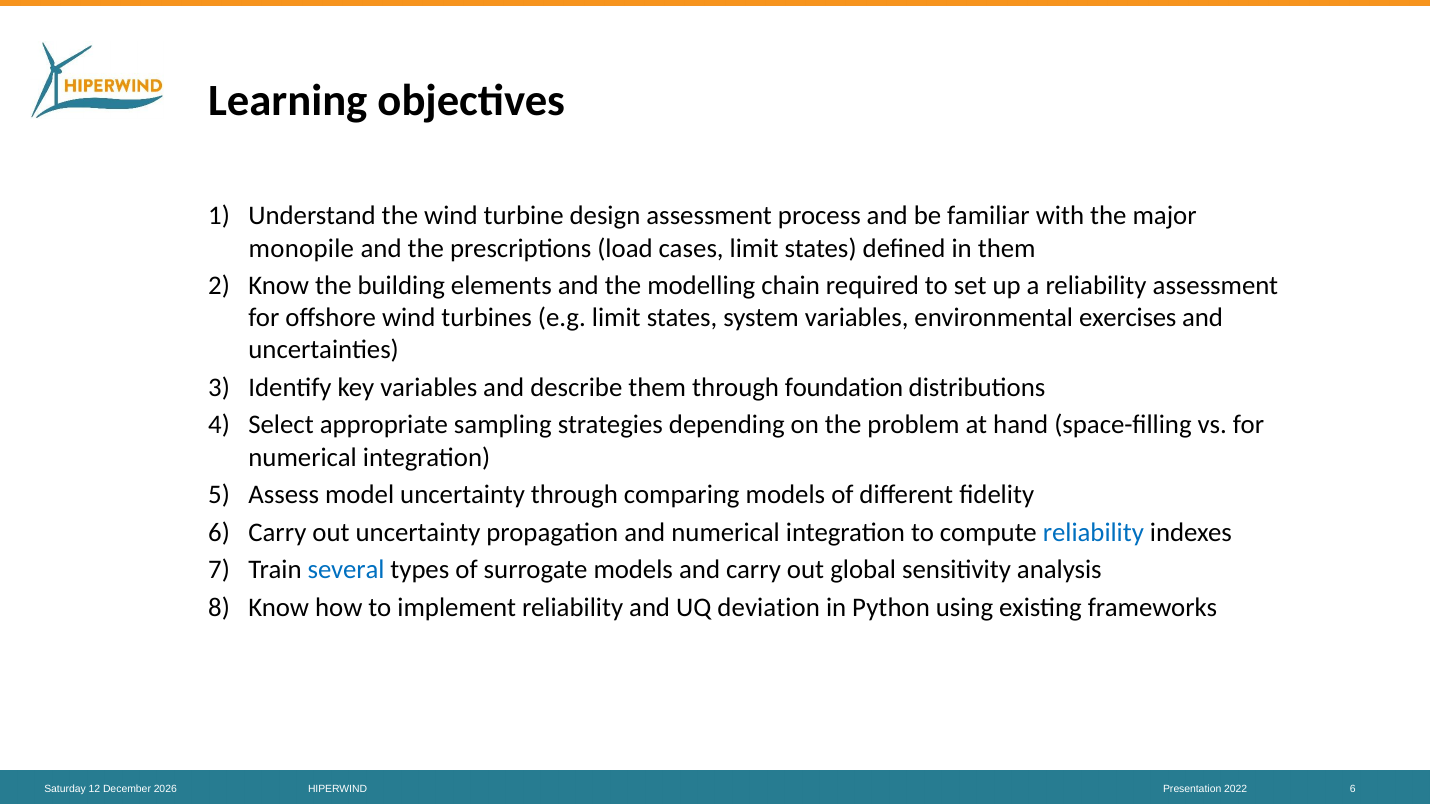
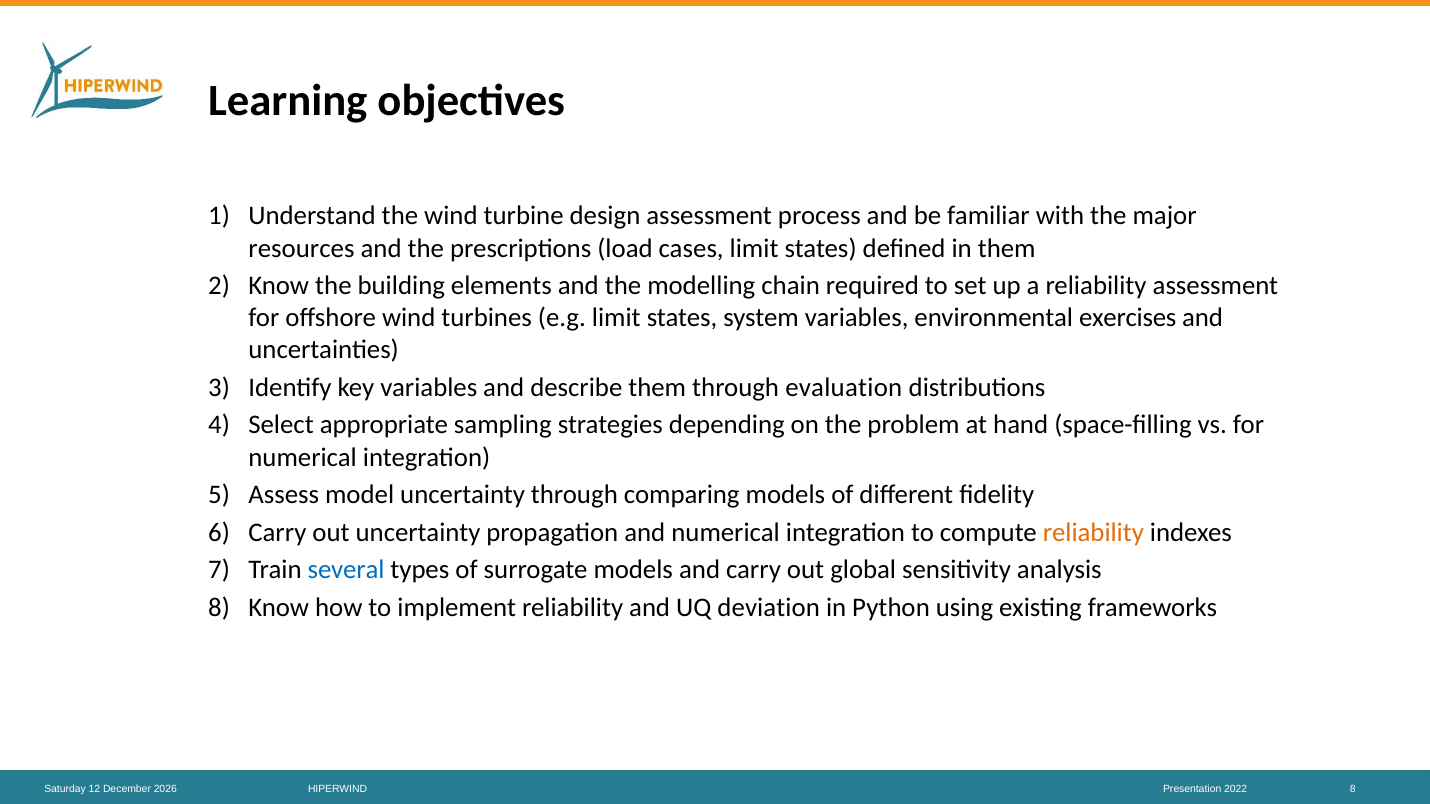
monopile: monopile -> resources (301, 248)
foundation: foundation -> evaluation (844, 388)
reliability colour: blue -> orange (1093, 533)
6: 6 -> 8 (1353, 789)
